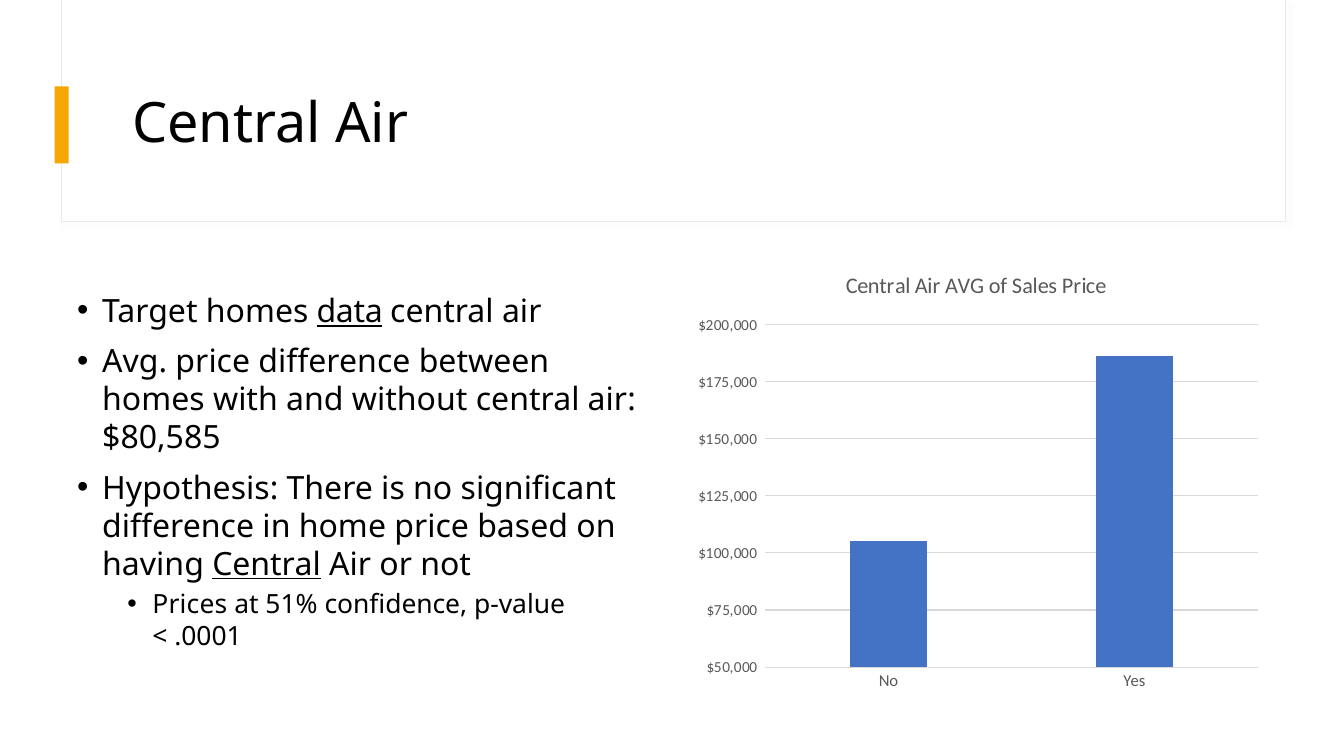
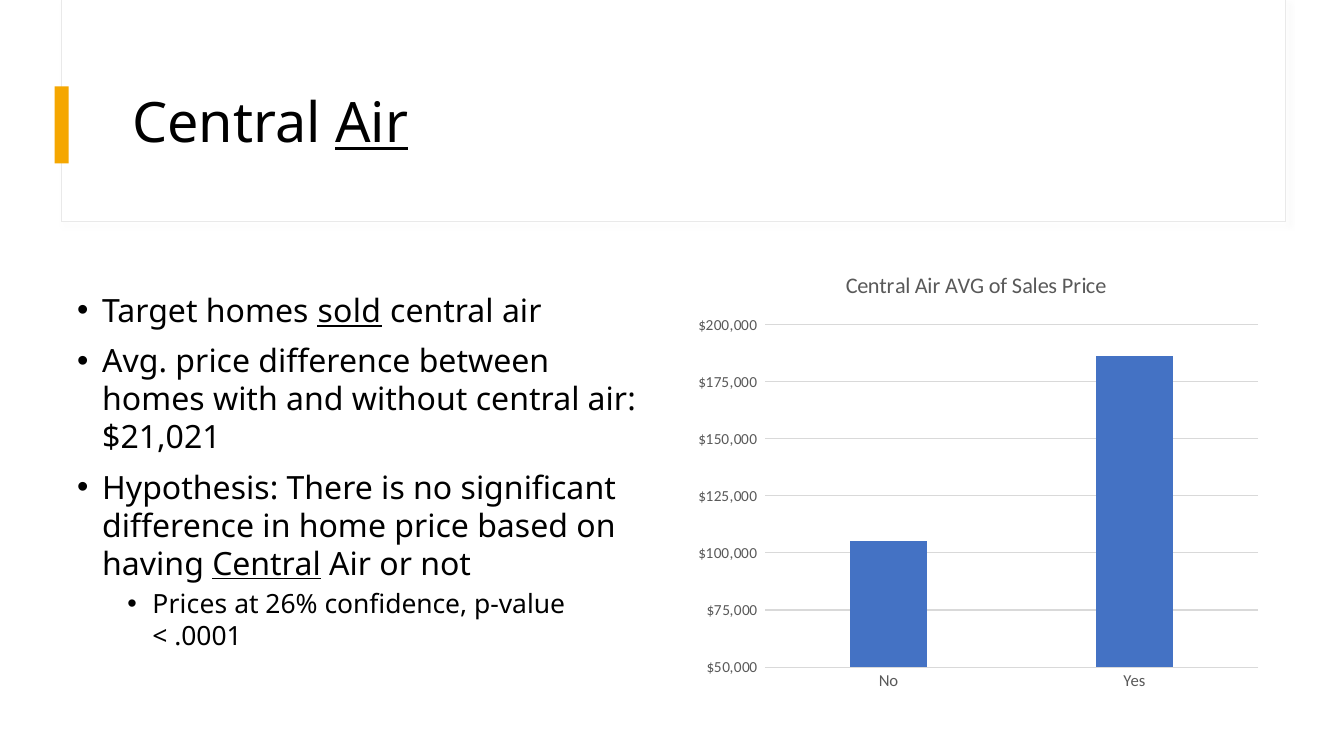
Air underline: none -> present (372, 124)
data: data -> sold (349, 312)
$80,585: $80,585 -> $21,021 (161, 438)
51%: 51% -> 26% (292, 605)
